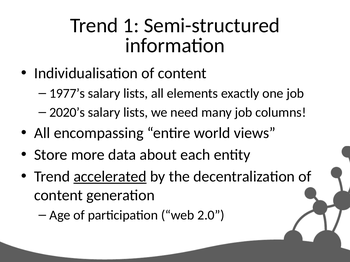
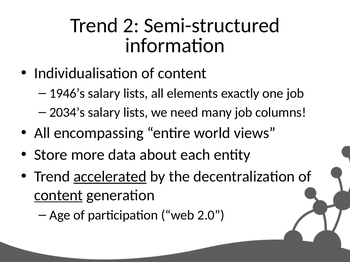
1: 1 -> 2 (131, 25)
1977’s: 1977’s -> 1946’s (67, 94)
2020’s: 2020’s -> 2034’s (67, 113)
content underline: none -> present (59, 196)
